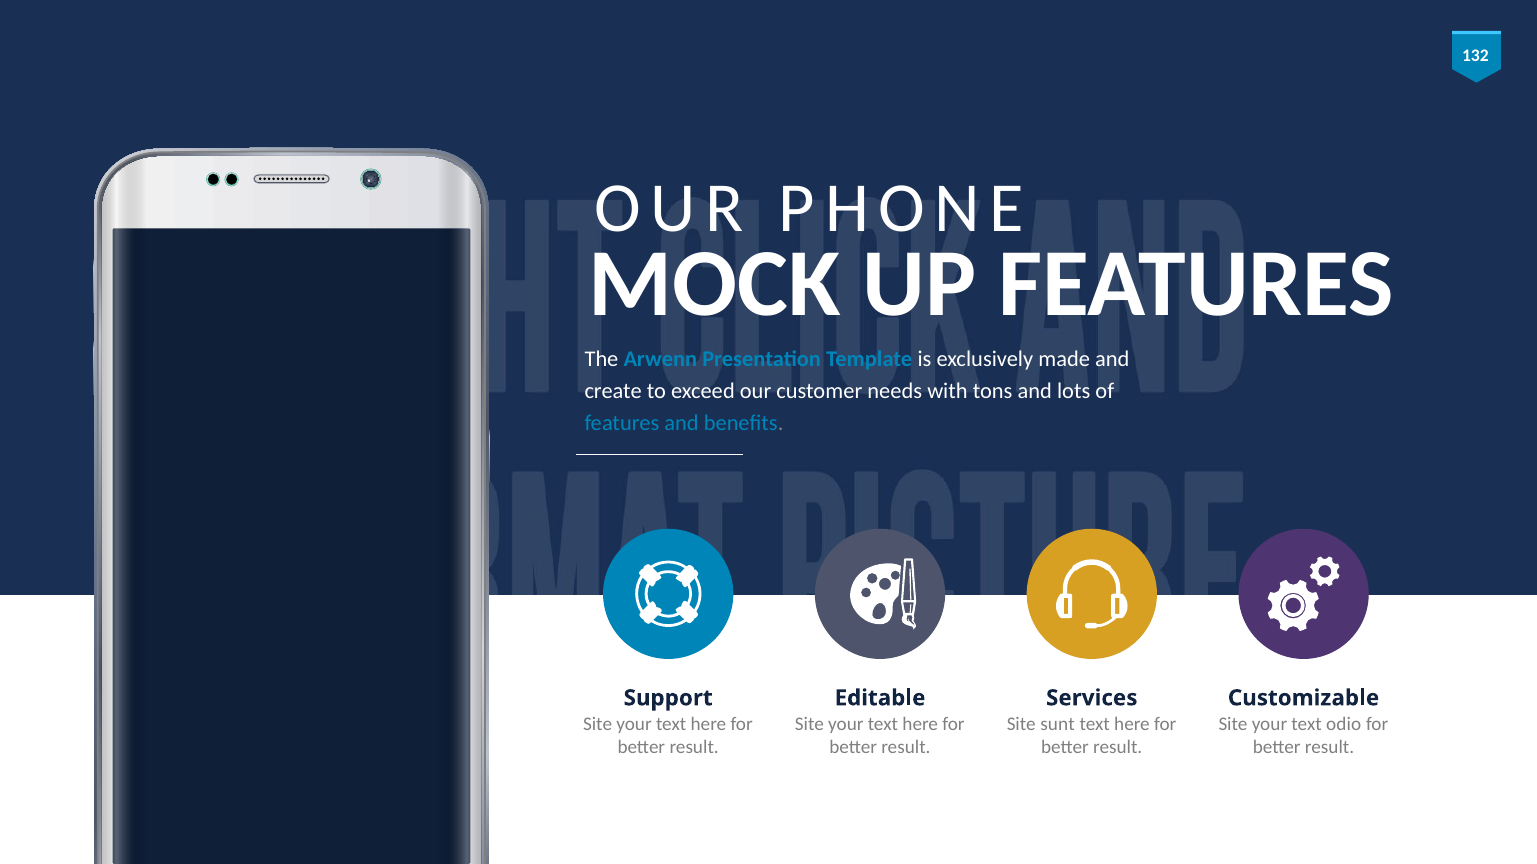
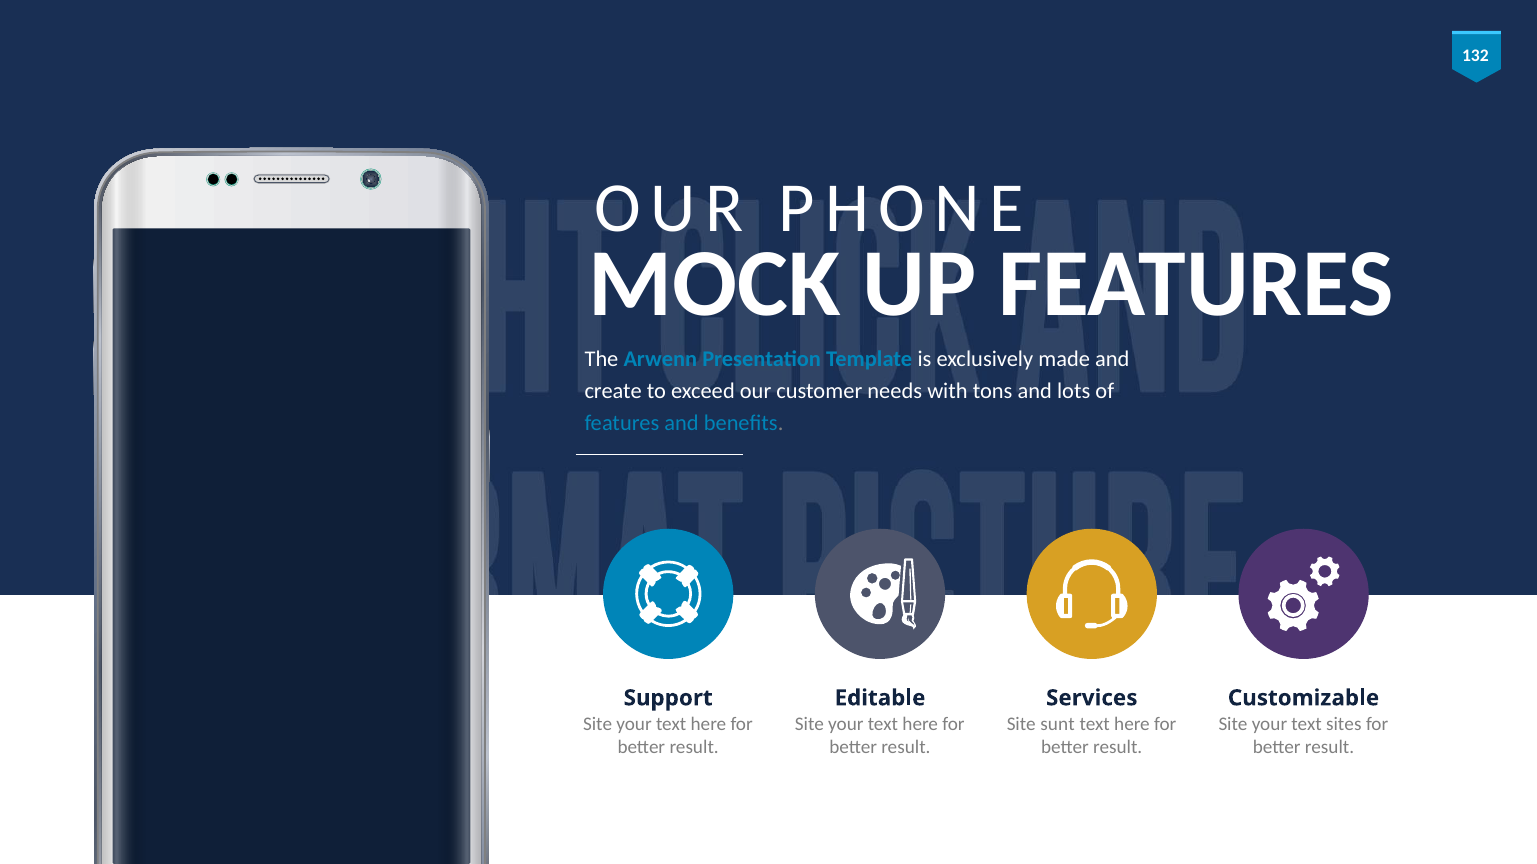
odio: odio -> sites (1344, 725)
